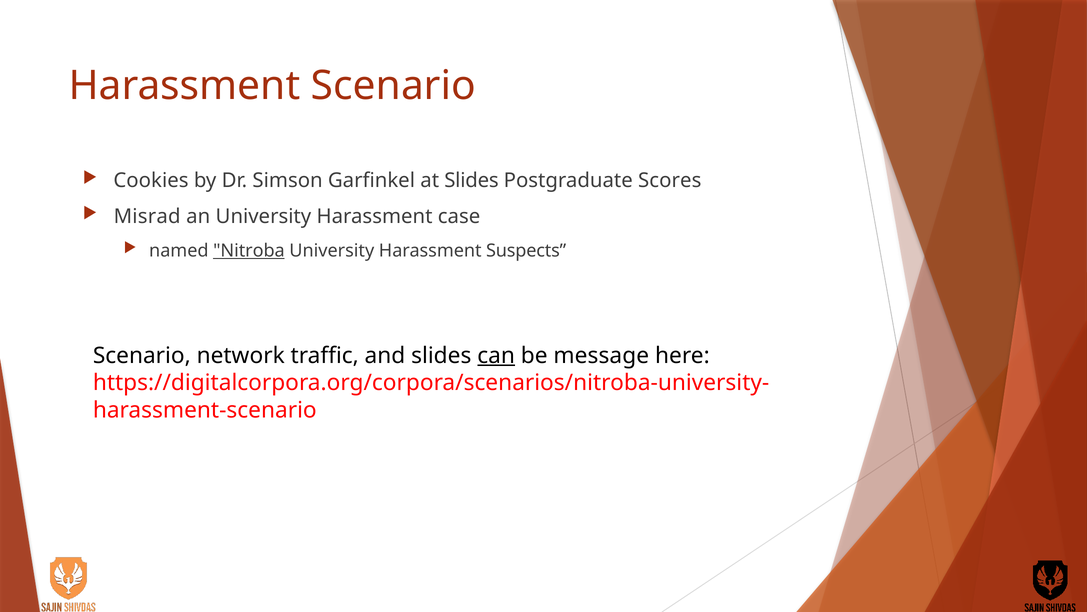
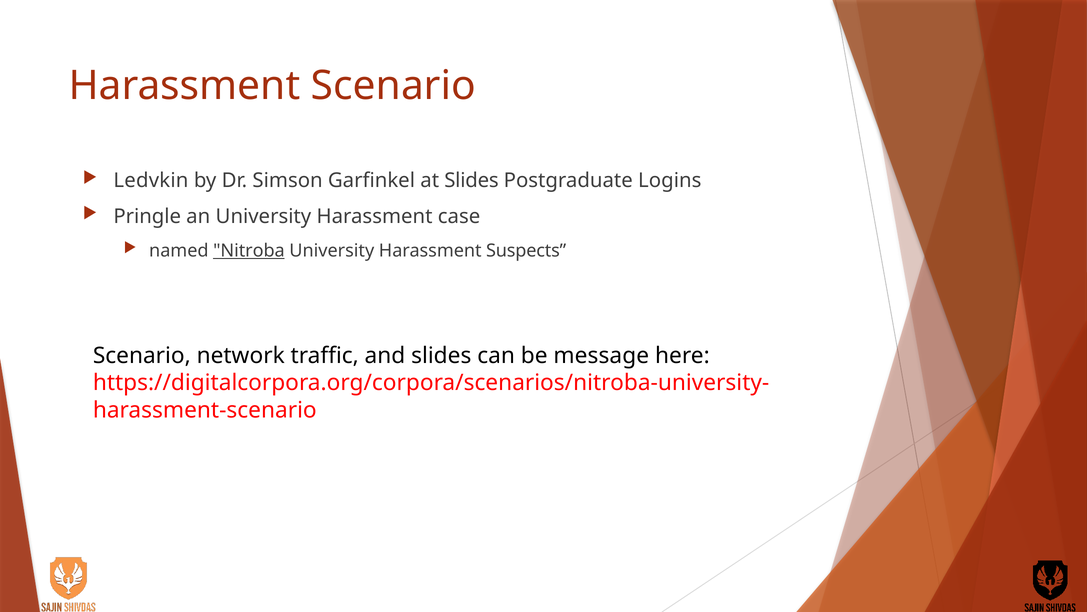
Cookies: Cookies -> Ledvkin (151, 180)
Scores: Scores -> Logins (670, 180)
Misrad: Misrad -> Pringle (147, 216)
can underline: present -> none (496, 355)
